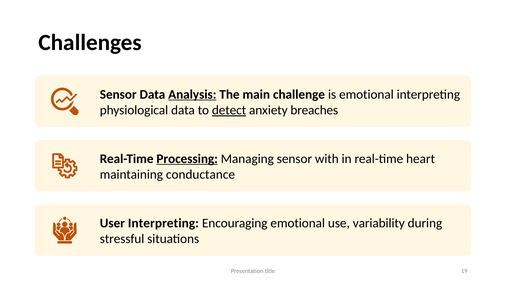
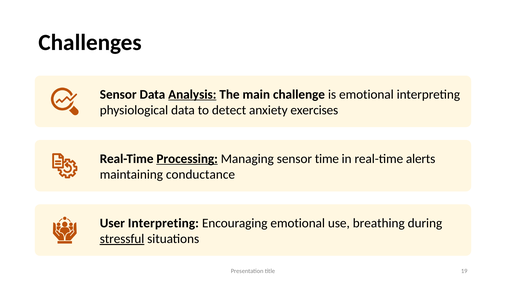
detect underline: present -> none (229, 110)
breaches: breaches -> exercises (314, 110)
with: with -> time (327, 159)
heart: heart -> alerts (421, 159)
variability: variability -> breathing (379, 224)
stressful underline: none -> present (122, 239)
